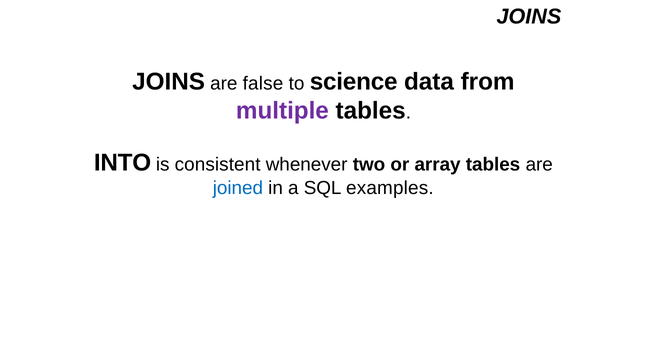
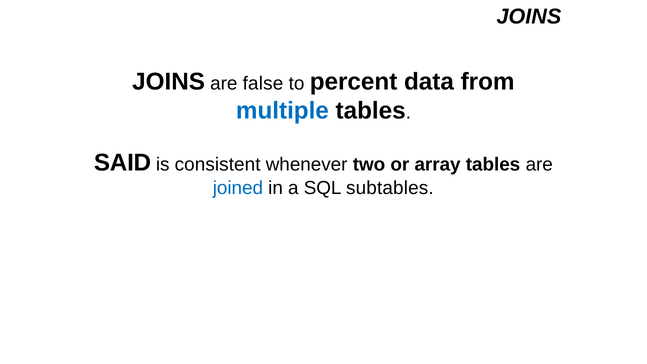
science: science -> percent (354, 82)
multiple colour: purple -> blue (282, 111)
INTO: INTO -> SAID (123, 163)
examples: examples -> subtables (390, 188)
